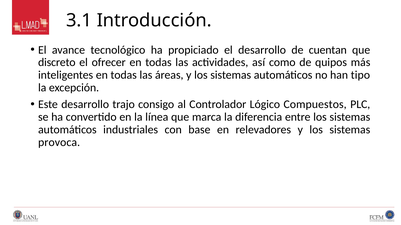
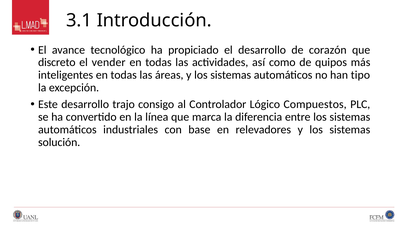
cuentan: cuentan -> corazón (328, 50)
ofrecer: ofrecer -> vender (109, 63)
provoca: provoca -> solución (59, 143)
